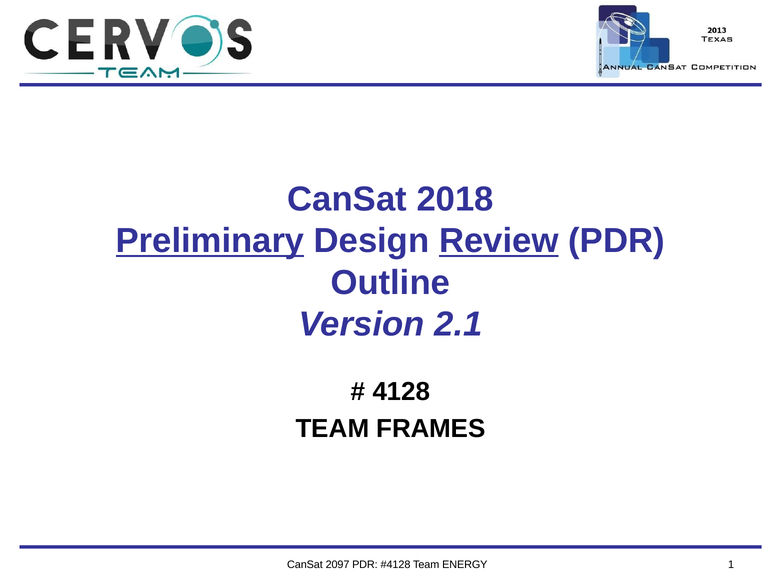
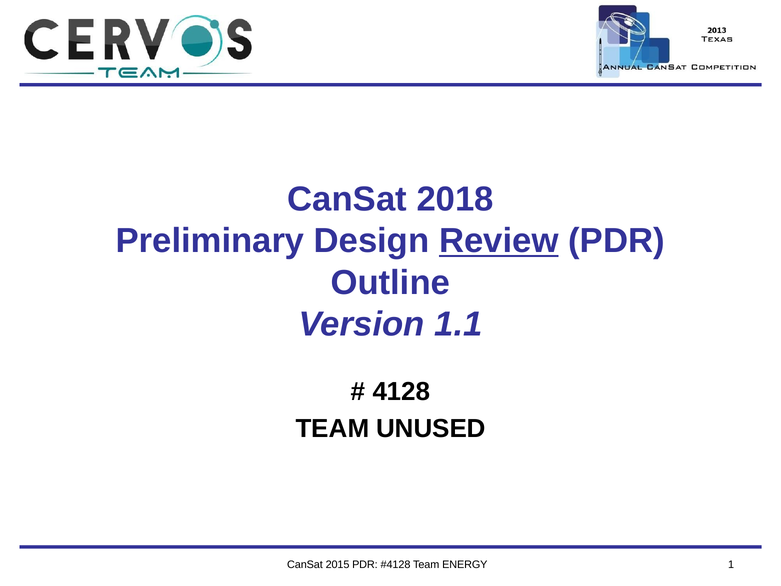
Preliminary underline: present -> none (210, 241)
2.1: 2.1 -> 1.1 (458, 324)
FRAMES: FRAMES -> UNUSED (431, 428)
2097: 2097 -> 2015 (338, 564)
